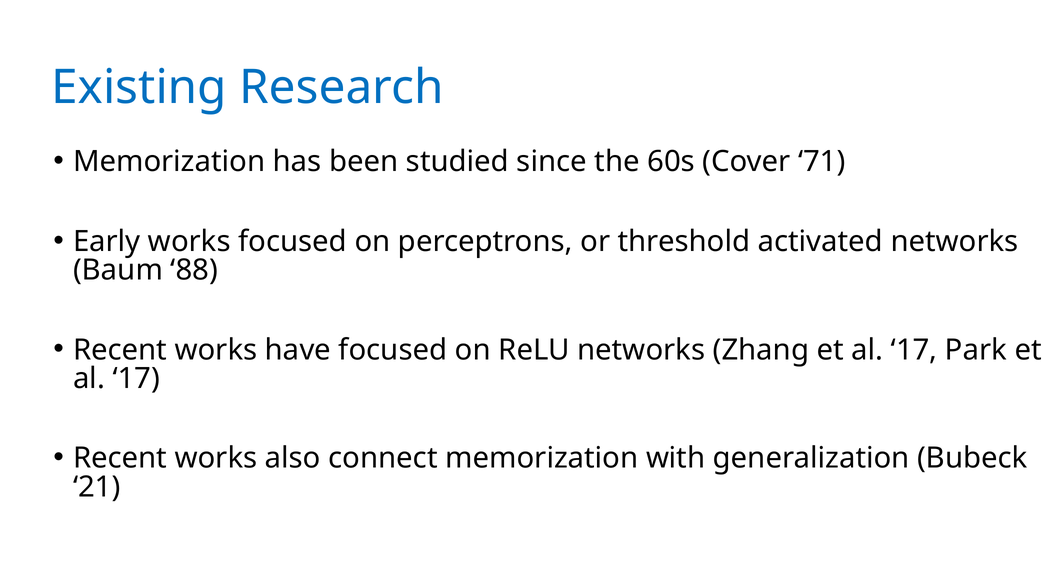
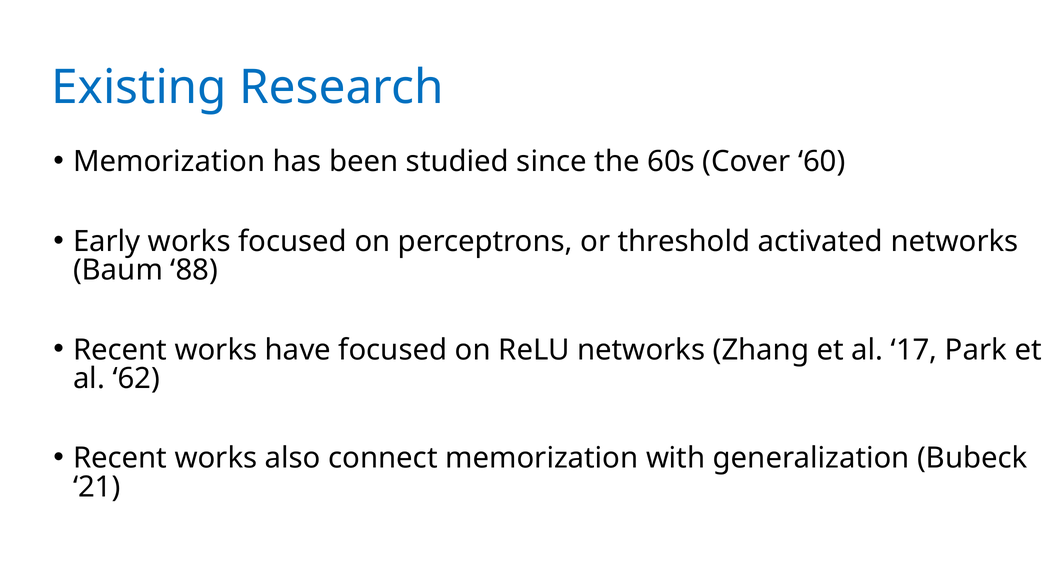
71: 71 -> 60 (822, 162)
17: 17 -> 62 (136, 378)
